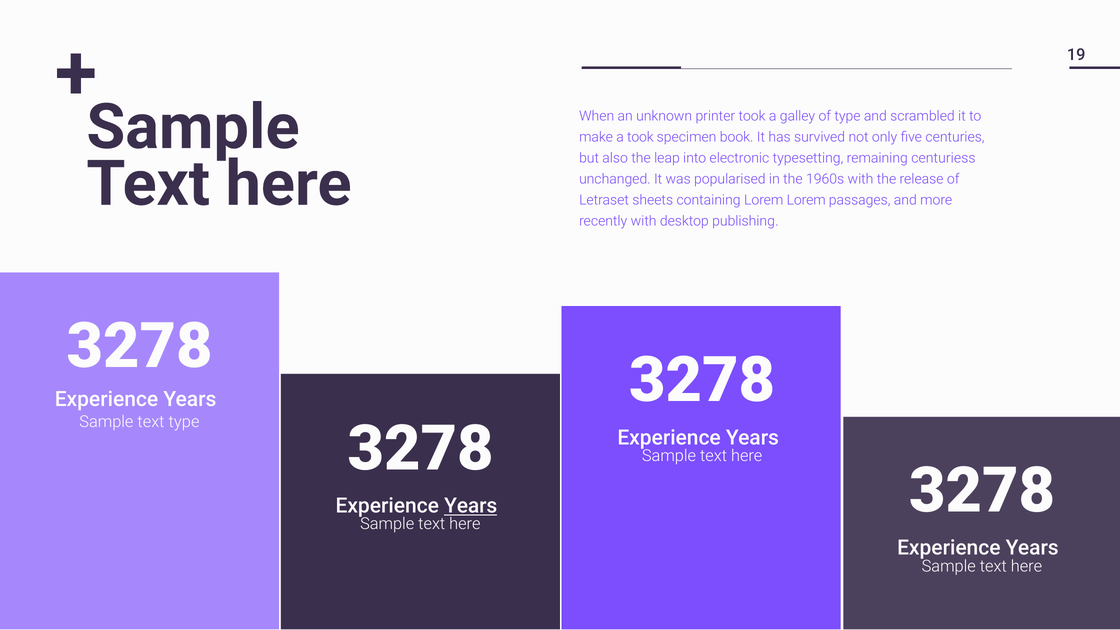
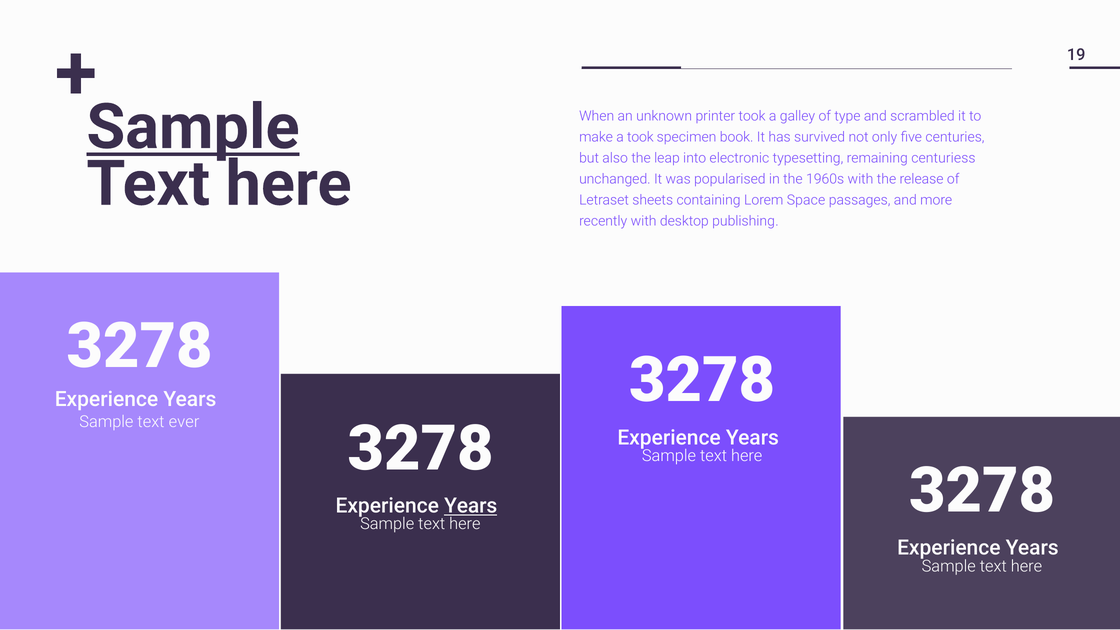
Sample underline: none -> present (193, 127)
Lorem Lorem: Lorem -> Space (806, 200)
text type: type -> ever (184, 422)
